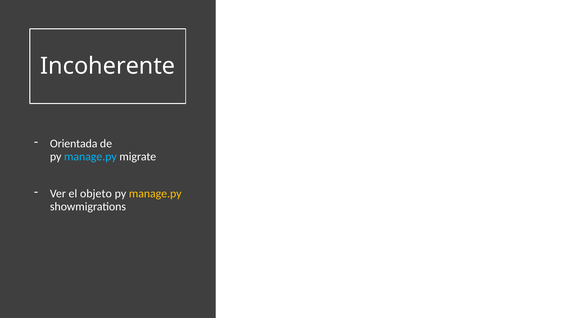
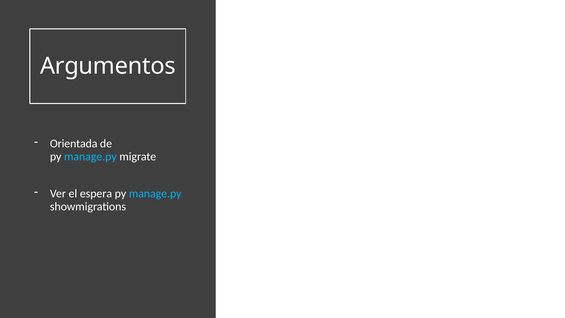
Incoherente: Incoherente -> Argumentos (108, 66)
objeto: objeto -> espera (96, 194)
manage.py colour: yellow -> light blue (155, 194)
